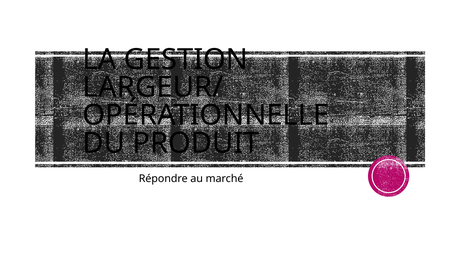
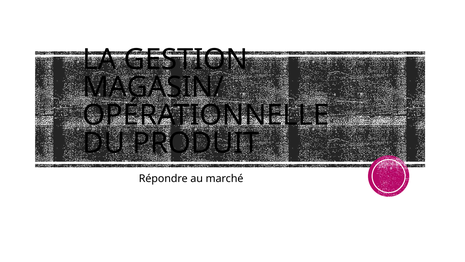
LARGEUR/: LARGEUR/ -> MAGASIN/ (153, 87)
